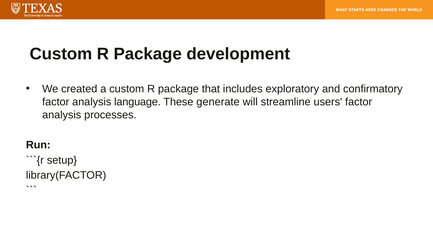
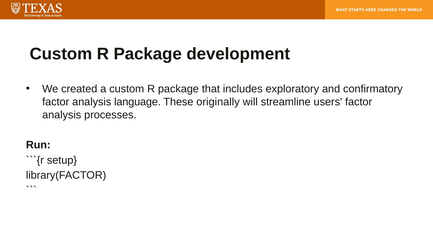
generate: generate -> originally (218, 102)
